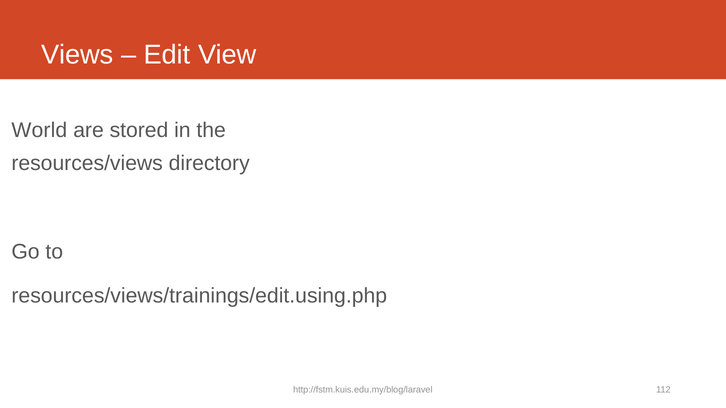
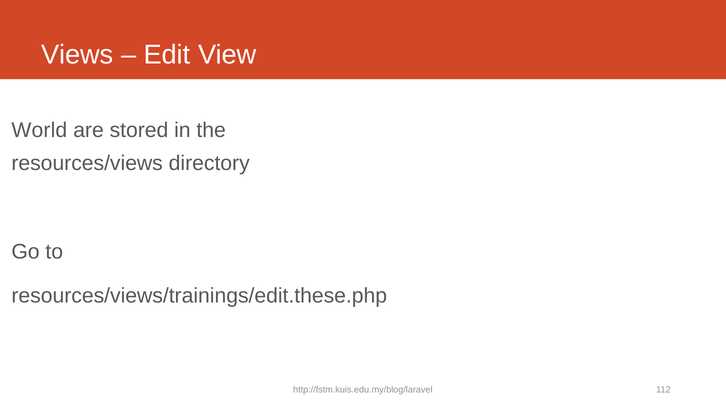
resources/views/trainings/edit.using.php: resources/views/trainings/edit.using.php -> resources/views/trainings/edit.these.php (199, 296)
